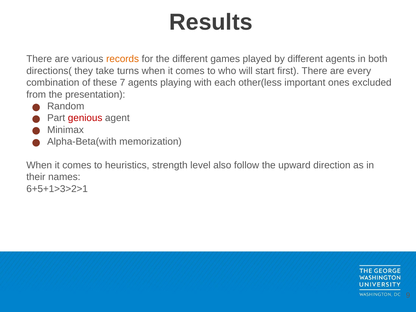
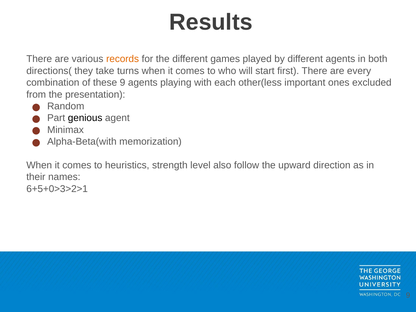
these 7: 7 -> 9 (123, 83)
genious colour: red -> black (85, 118)
6+5+1>3>2>1: 6+5+1>3>2>1 -> 6+5+0>3>2>1 (57, 189)
